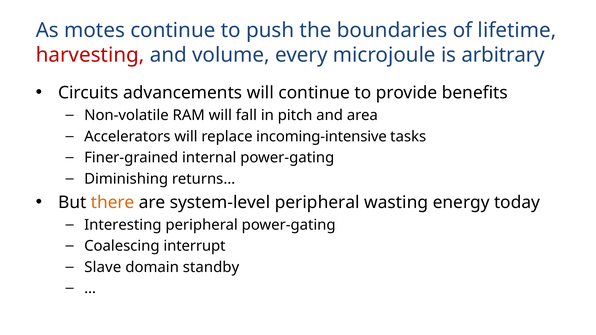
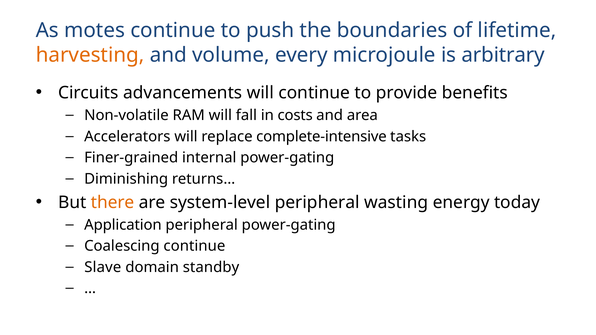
harvesting colour: red -> orange (90, 55)
pitch: pitch -> costs (295, 115)
incoming-intensive: incoming-intensive -> complete-intensive (321, 137)
Interesting: Interesting -> Application (123, 225)
Coalescing interrupt: interrupt -> continue (194, 246)
